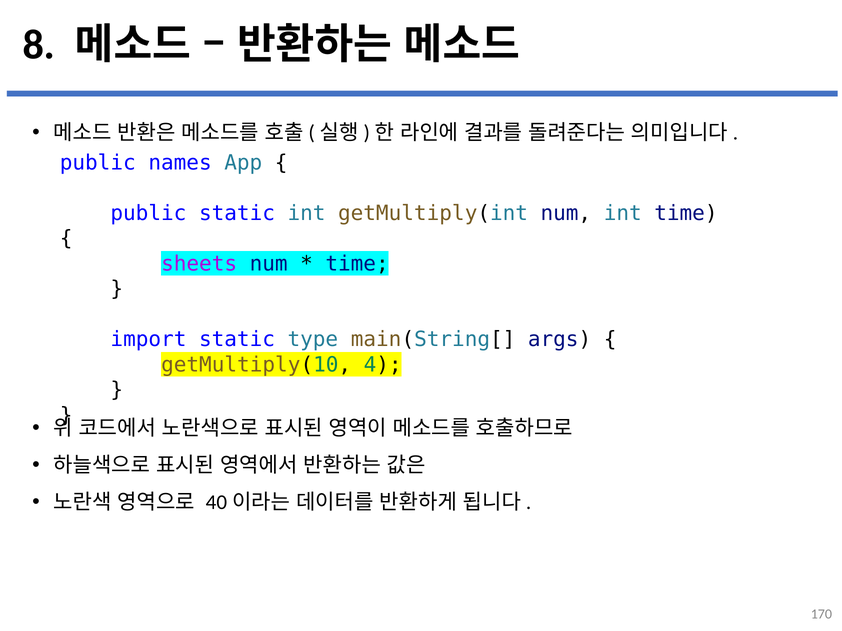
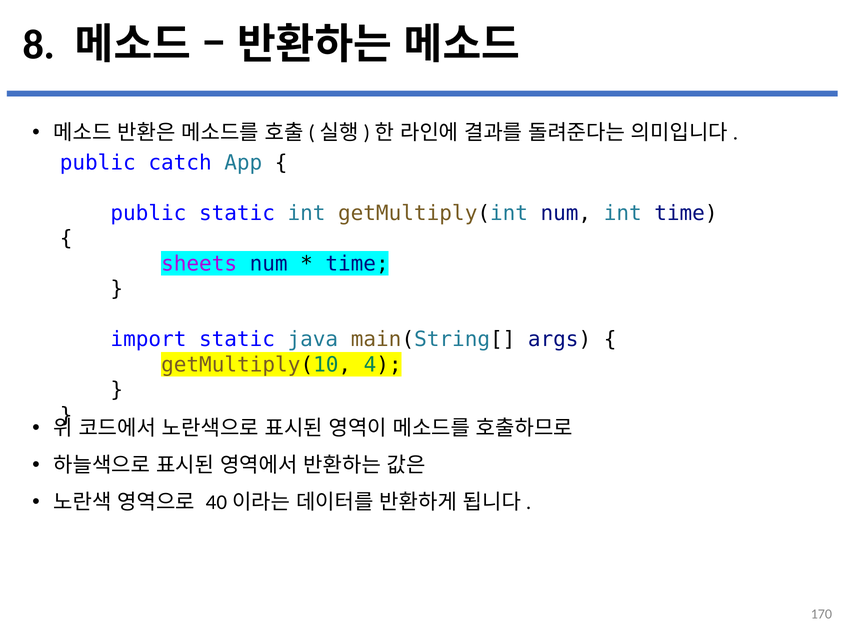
names: names -> catch (180, 163)
type: type -> java (313, 340)
